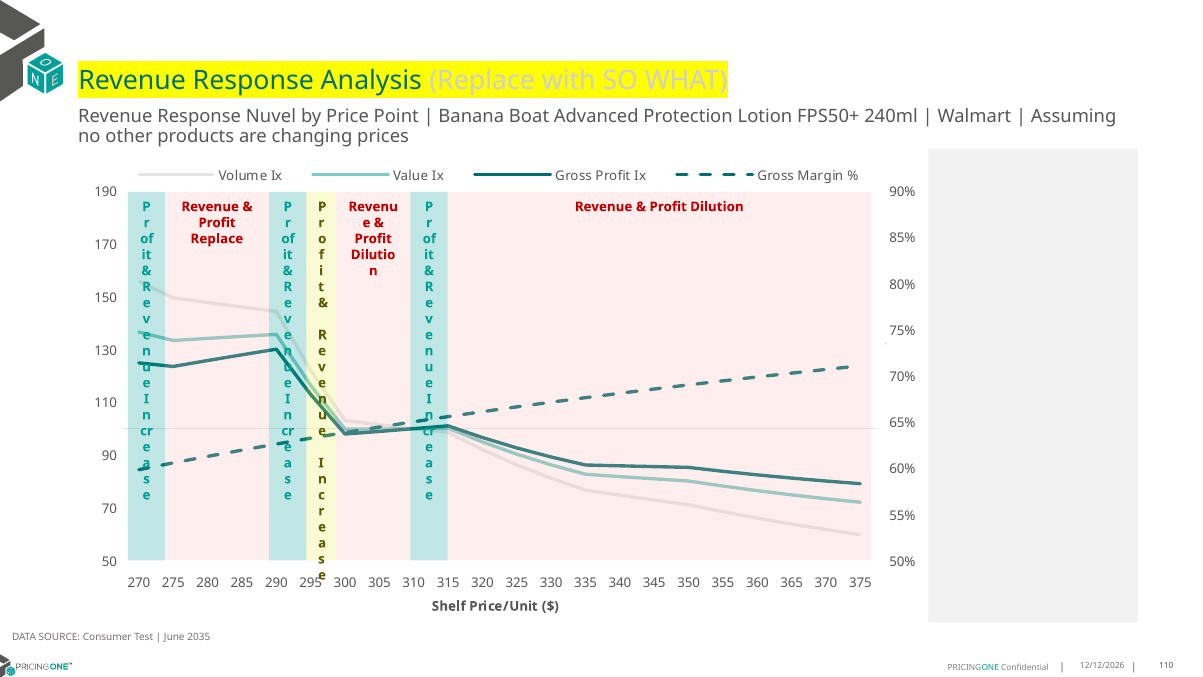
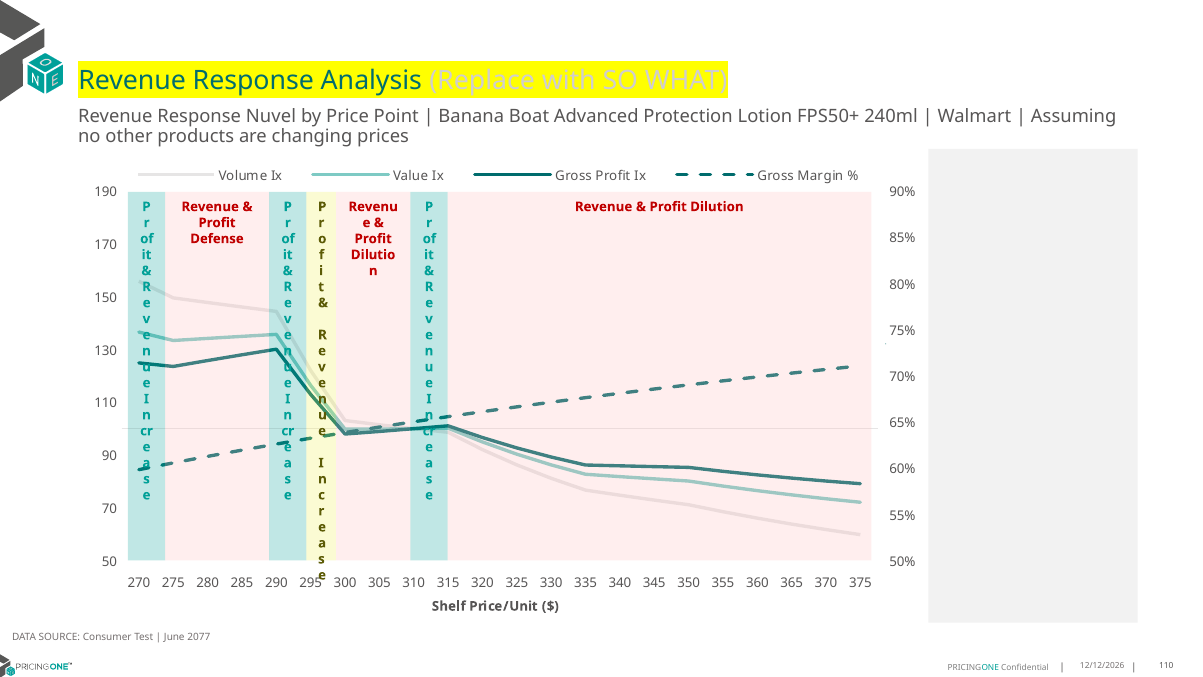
Replace: Replace -> Defense (217, 239)
2035: 2035 -> 2077 (199, 637)
